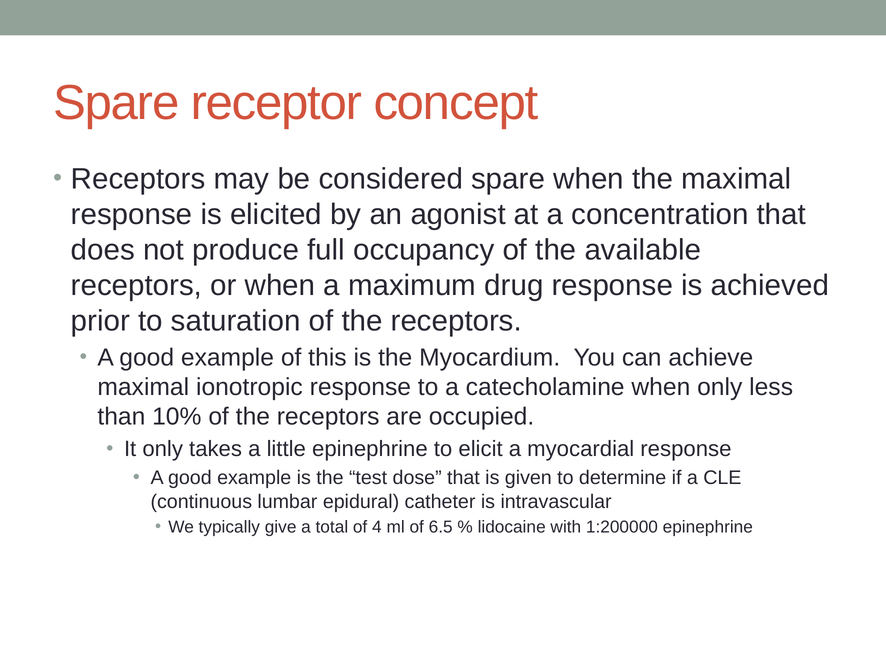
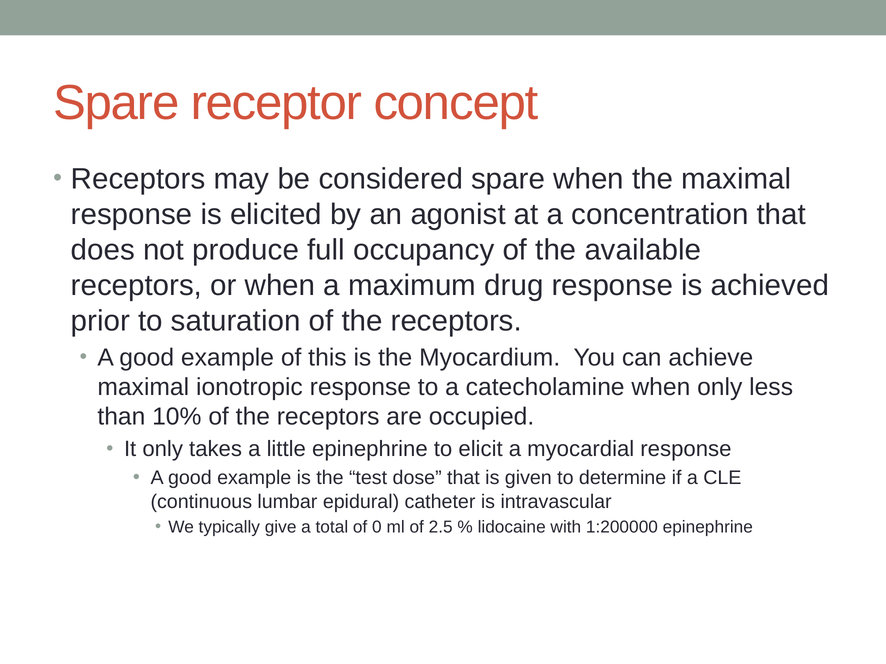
4: 4 -> 0 (377, 527)
6.5: 6.5 -> 2.5 (441, 527)
